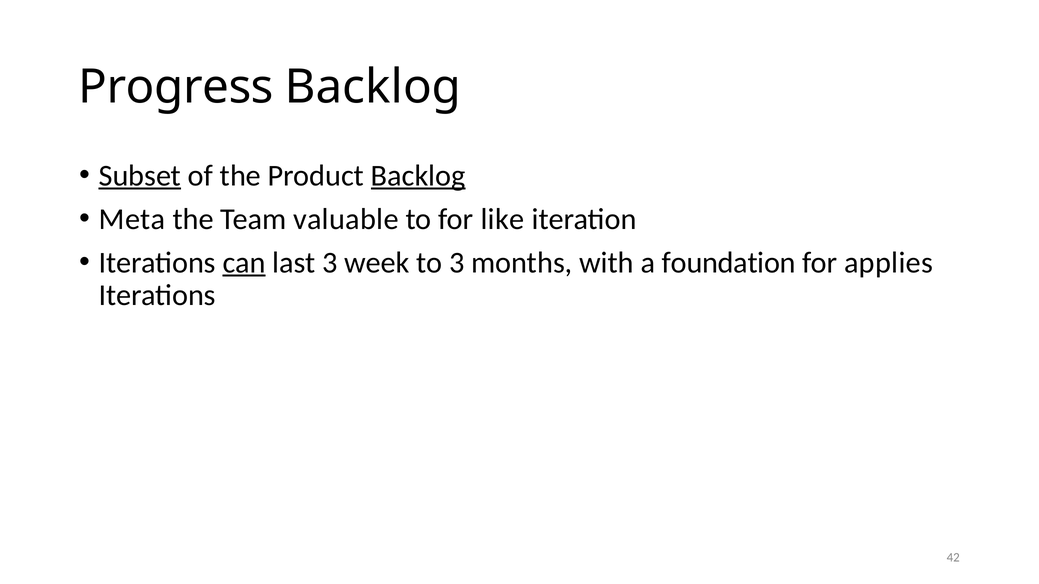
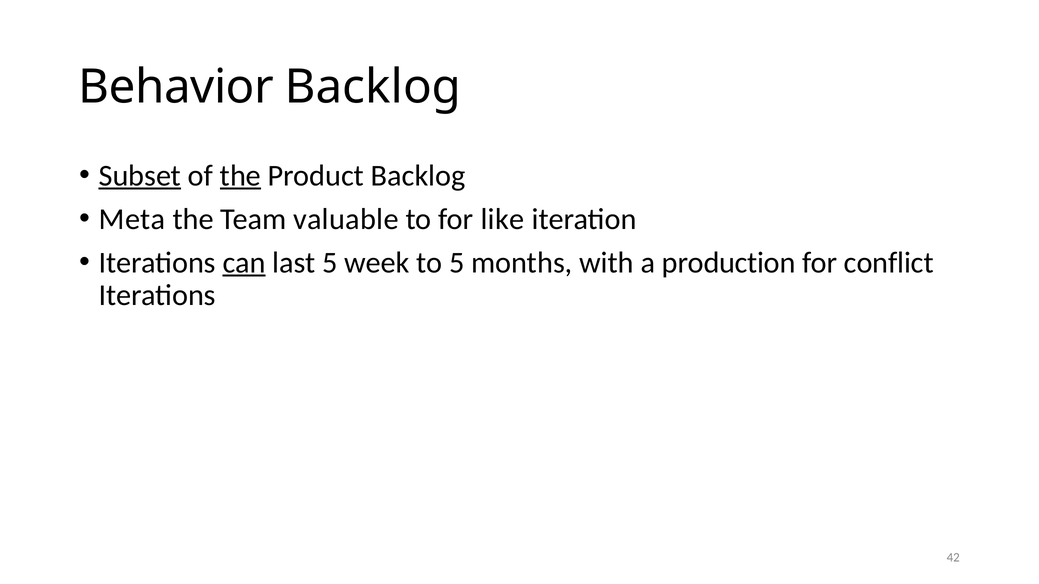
Progress: Progress -> Behavior (176, 87)
the underline: none -> present (240, 176)
Backlog underline: present -> none (418, 176)
last 3: 3 -> 5 (330, 263)
to 3: 3 -> 5 (457, 263)
foundation: foundation -> production (729, 263)
applies: applies -> conflict (889, 263)
